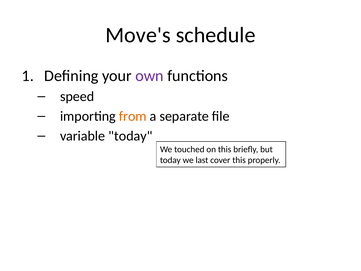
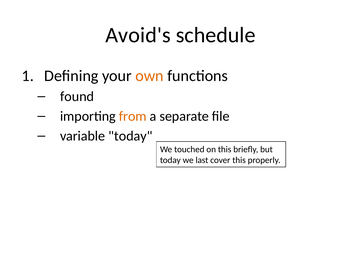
Move's: Move's -> Avoid's (138, 35)
own colour: purple -> orange (150, 76)
speed: speed -> found (77, 96)
